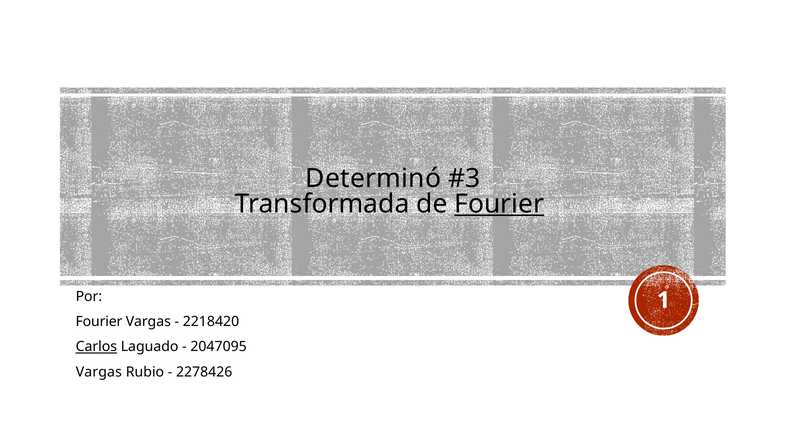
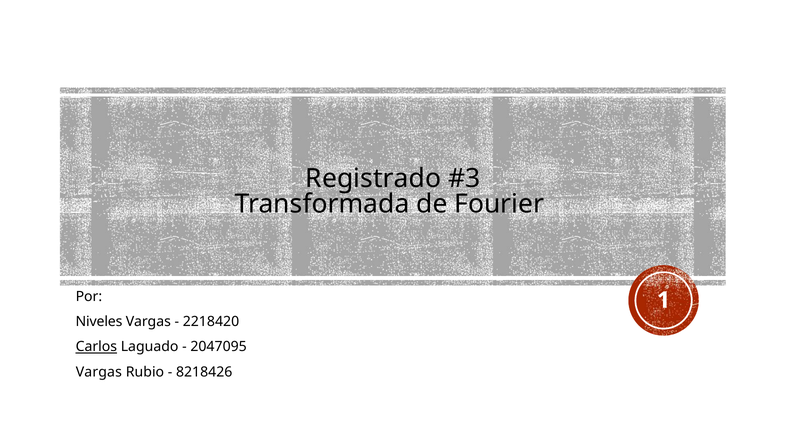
Determinó: Determinó -> Registrado (373, 178)
Fourier underline: present -> none (499, 204)
Fourier: Fourier -> Niveles (99, 321)
2278426: 2278426 -> 8218426 (204, 372)
